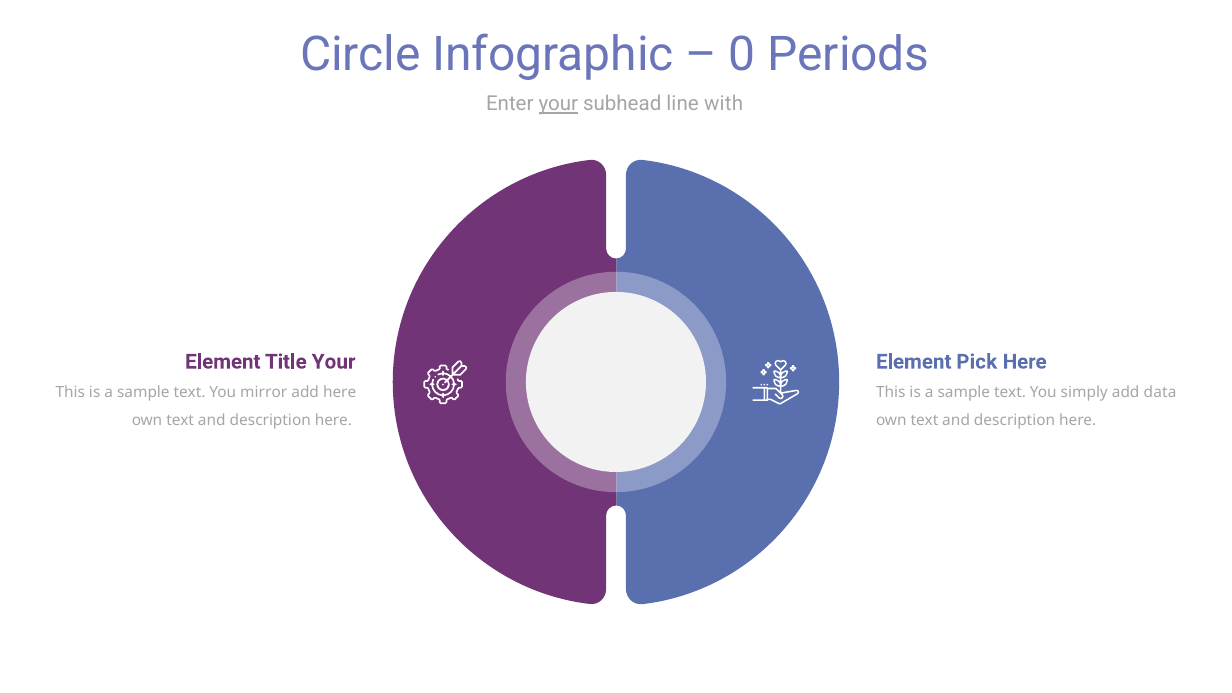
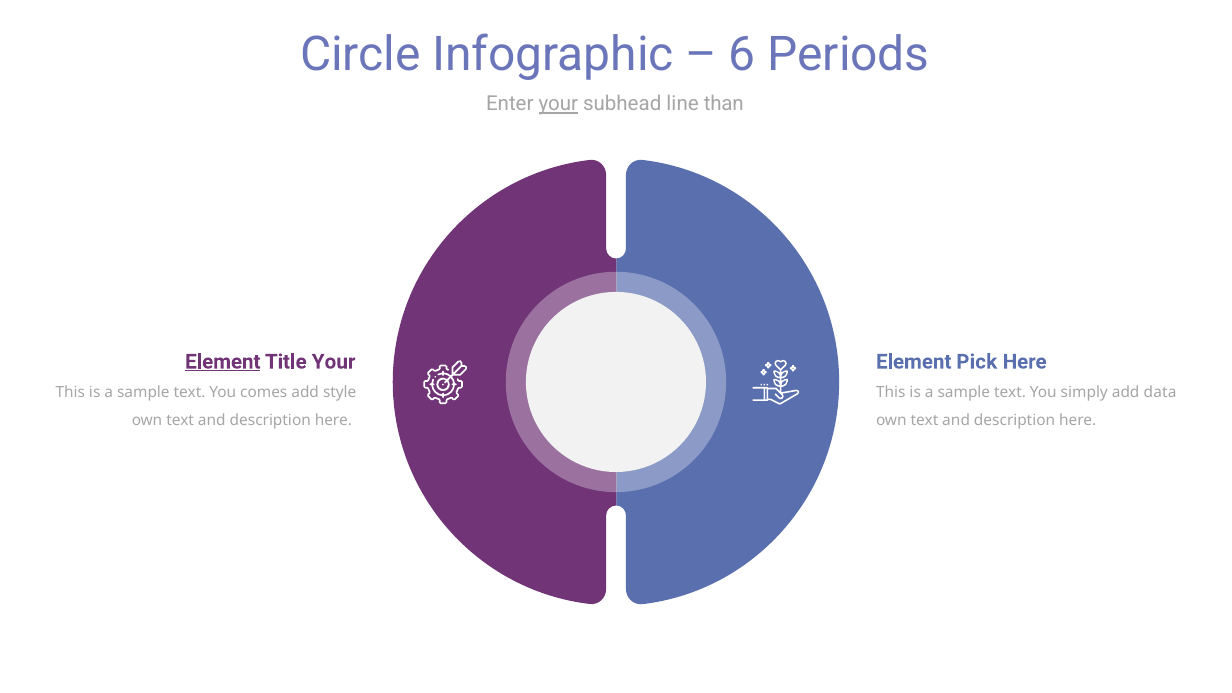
0: 0 -> 6 (742, 55)
with: with -> than (724, 104)
Element underline: none -> present (223, 362)
mirror: mirror -> comes (264, 392)
add here: here -> style (340, 392)
